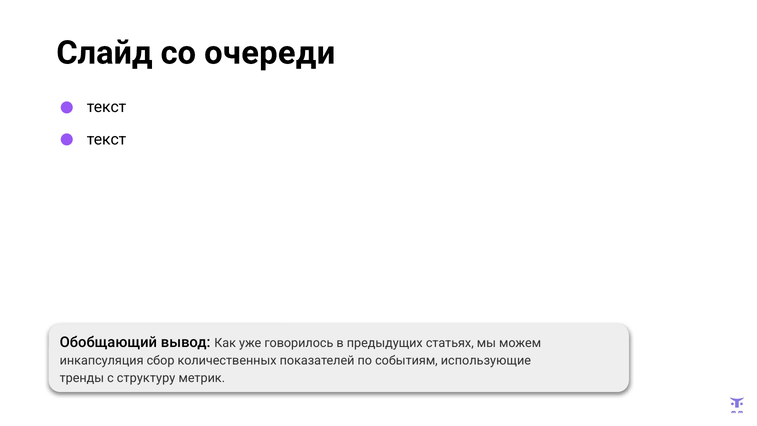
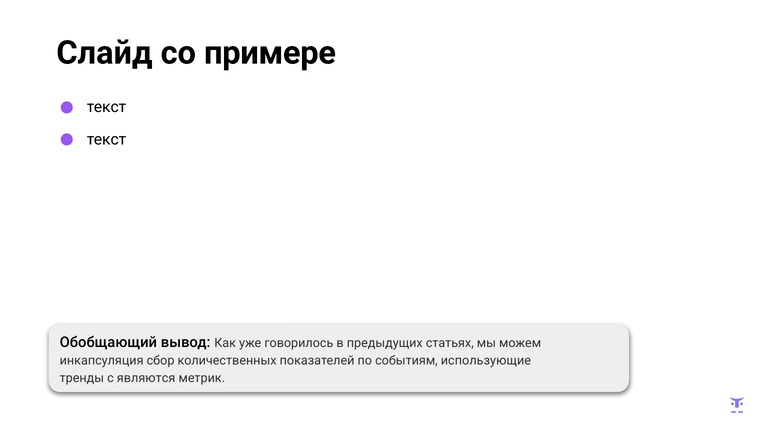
очереди: очереди -> примере (270, 53)
структуру: структуру -> являются (146, 378)
